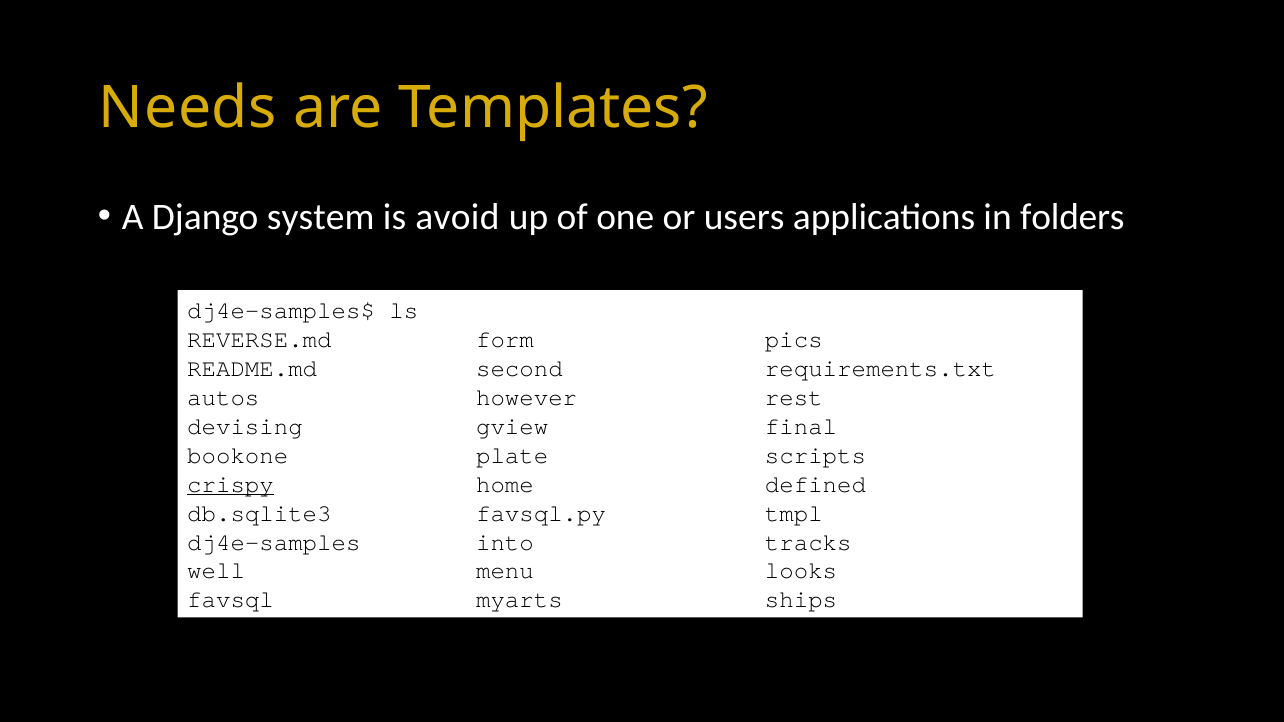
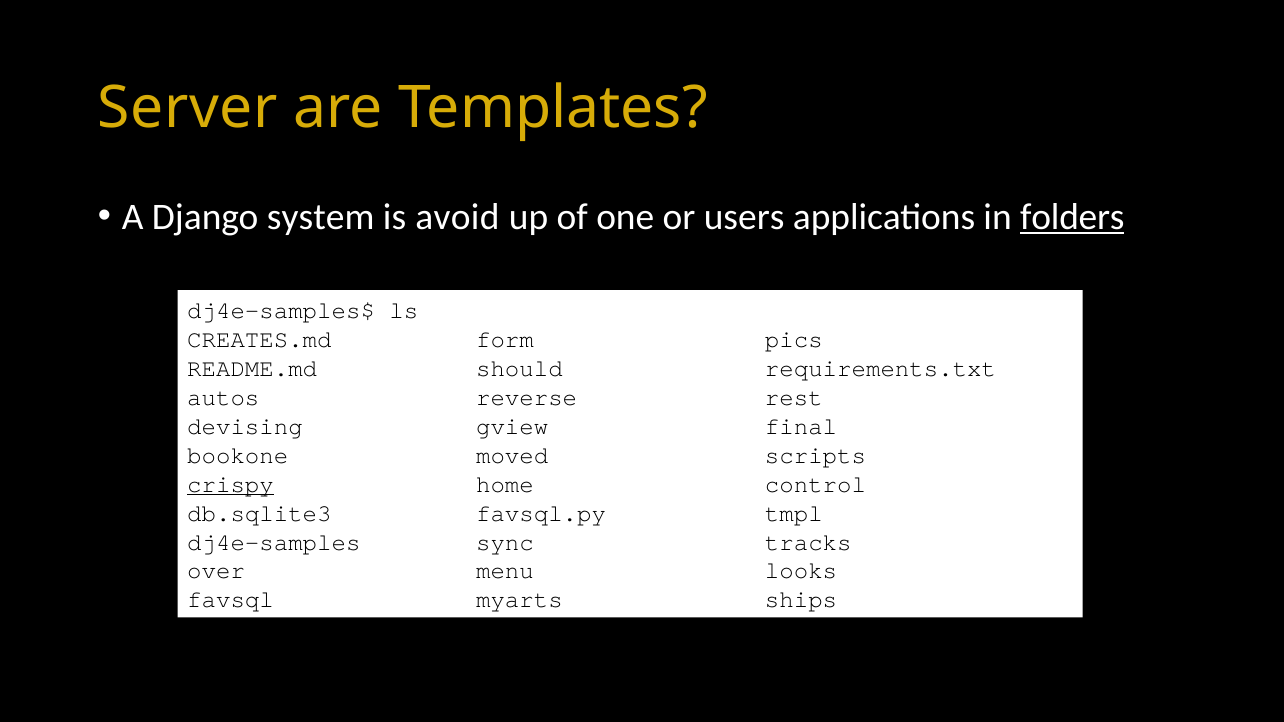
Needs: Needs -> Server (188, 108)
folders underline: none -> present (1072, 217)
REVERSE.md: REVERSE.md -> CREATES.md (259, 340)
second: second -> should (519, 369)
however: however -> reverse (527, 398)
plate: plate -> moved (512, 456)
defined: defined -> control (816, 484)
into: into -> sync (505, 542)
well: well -> over (216, 571)
